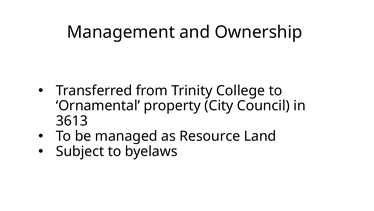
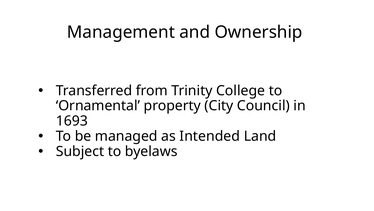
3613: 3613 -> 1693 (72, 121)
Resource: Resource -> Intended (210, 136)
